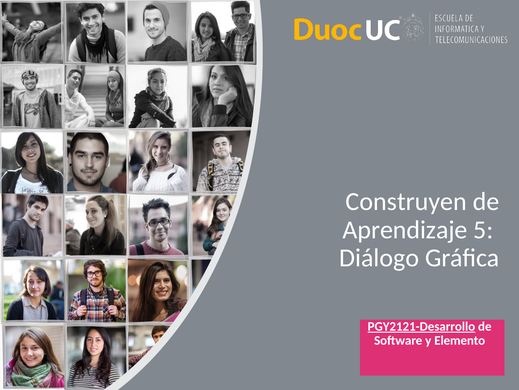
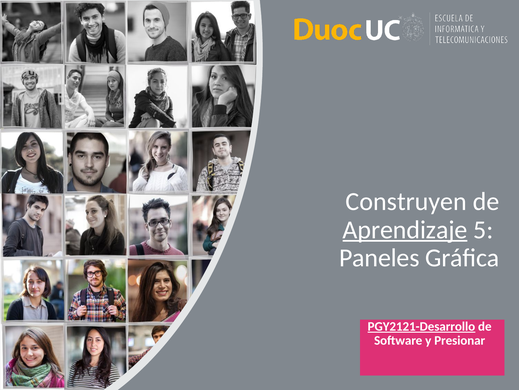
Aprendizaje underline: none -> present (405, 229)
Diálogo: Diálogo -> Paneles (379, 257)
Elemento: Elemento -> Presionar (460, 340)
